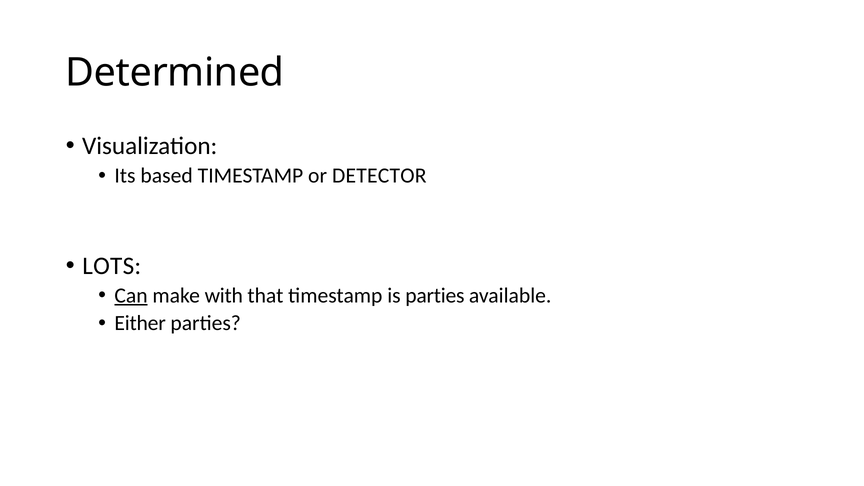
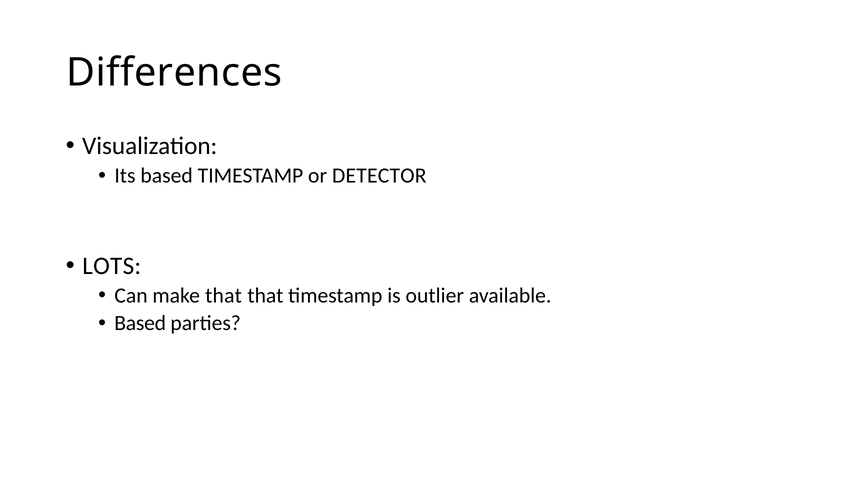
Determined: Determined -> Differences (174, 73)
Can underline: present -> none (131, 296)
make with: with -> that (224, 296)
is parties: parties -> outlier (435, 296)
Either: Either -> Based (140, 323)
